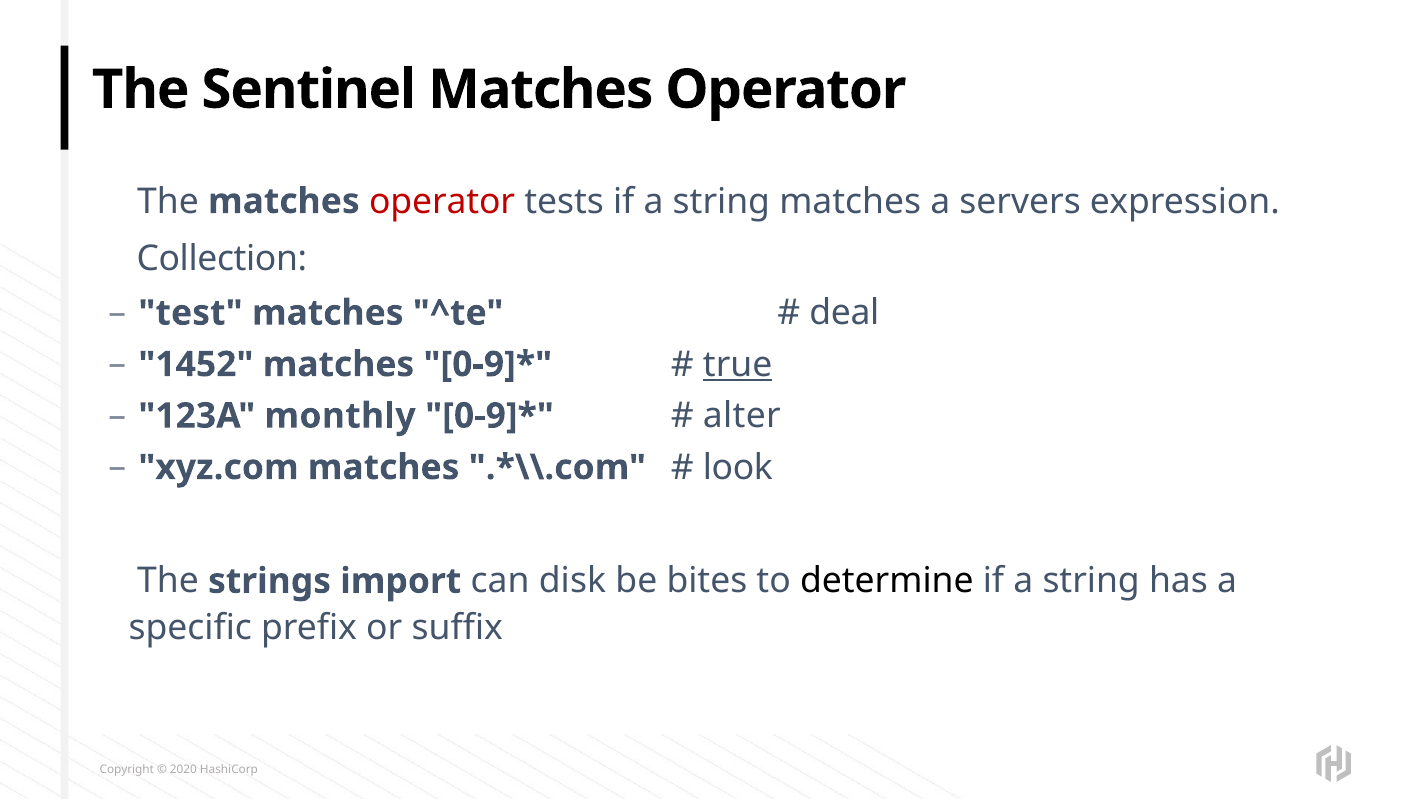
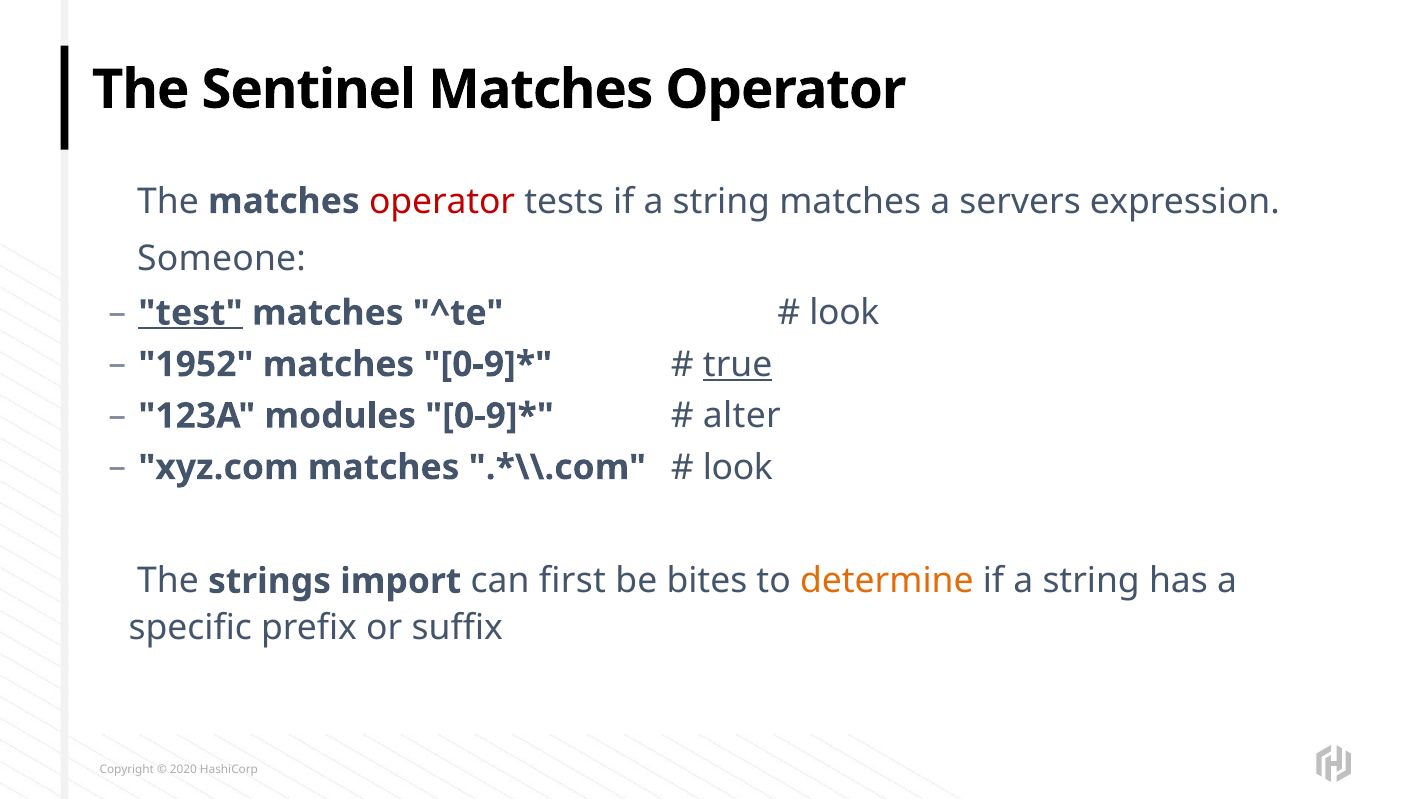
Collection: Collection -> Someone (222, 259)
test underline: none -> present (191, 313)
deal: deal -> look (844, 313)
1452: 1452 -> 1952 (196, 364)
monthly: monthly -> modules (340, 416)
disk: disk -> first (572, 581)
determine colour: black -> orange (887, 581)
